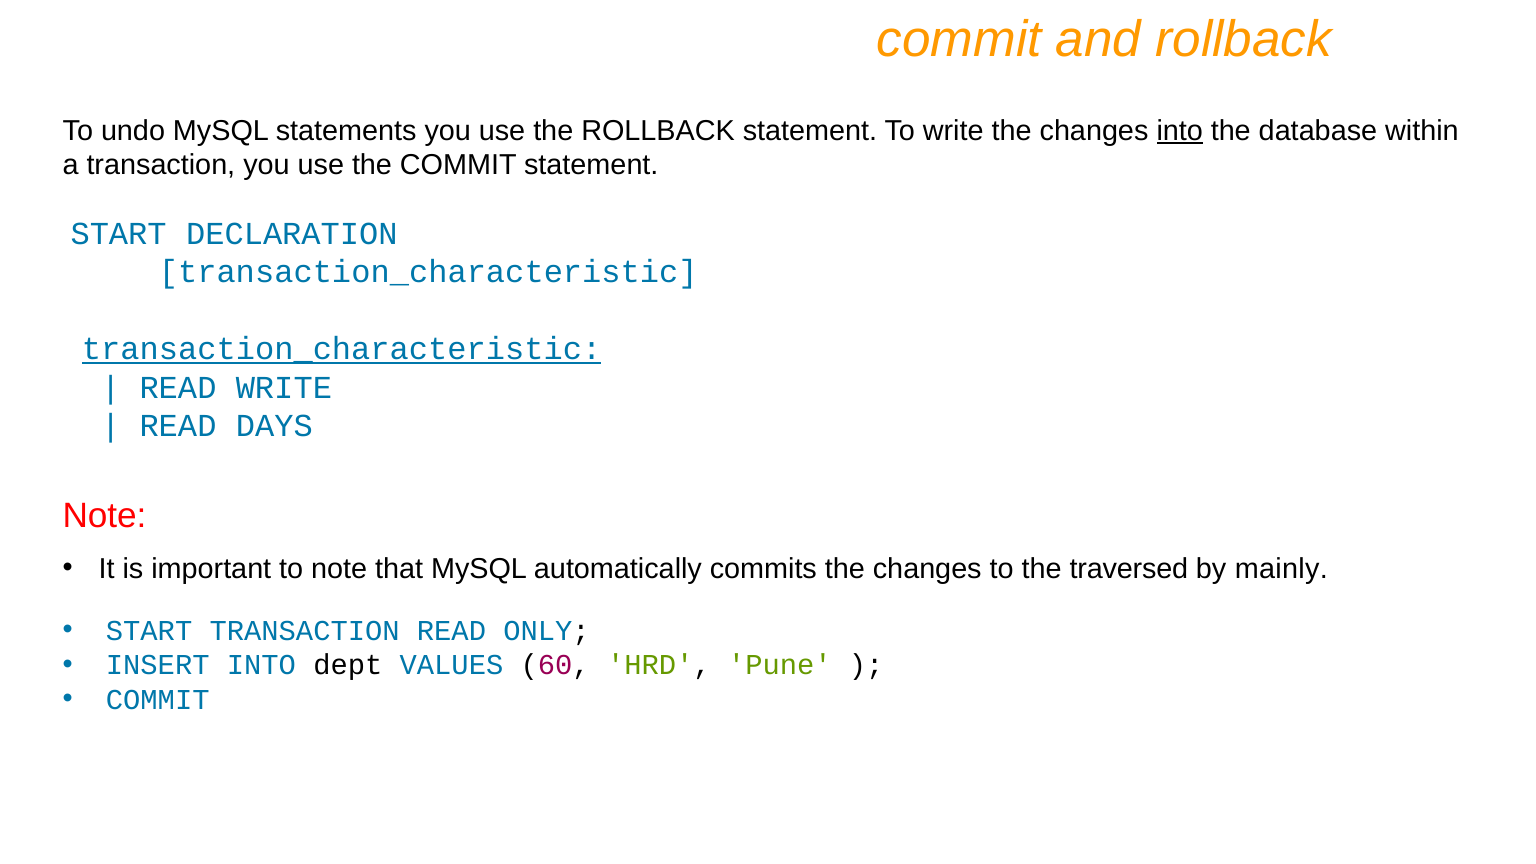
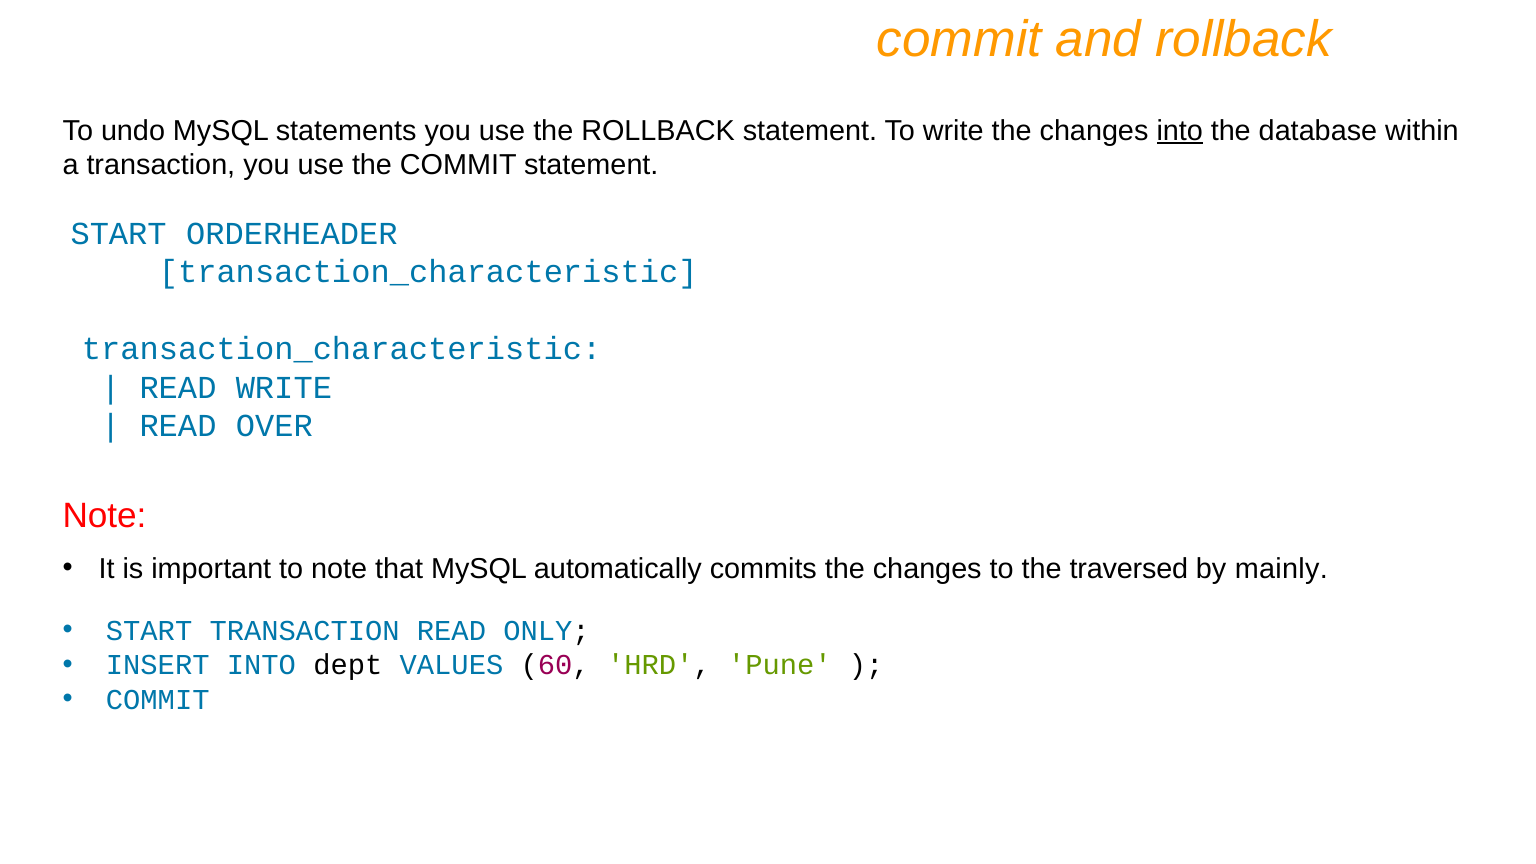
DECLARATION: DECLARATION -> ORDERHEADER (292, 234)
transaction_characteristic underline: present -> none (342, 349)
DAYS: DAYS -> OVER (274, 426)
